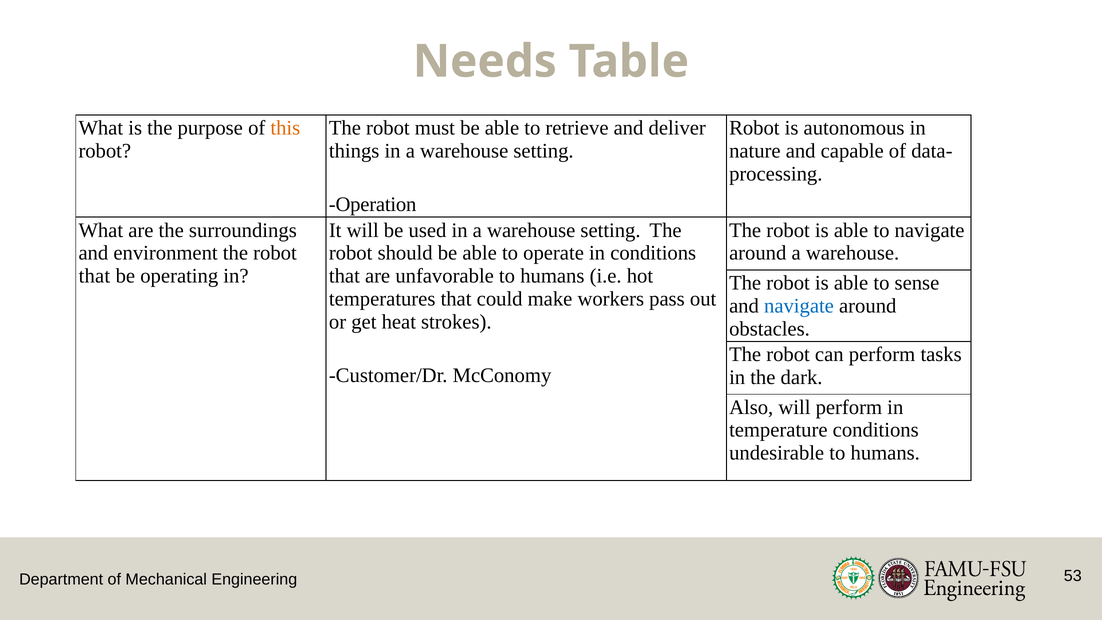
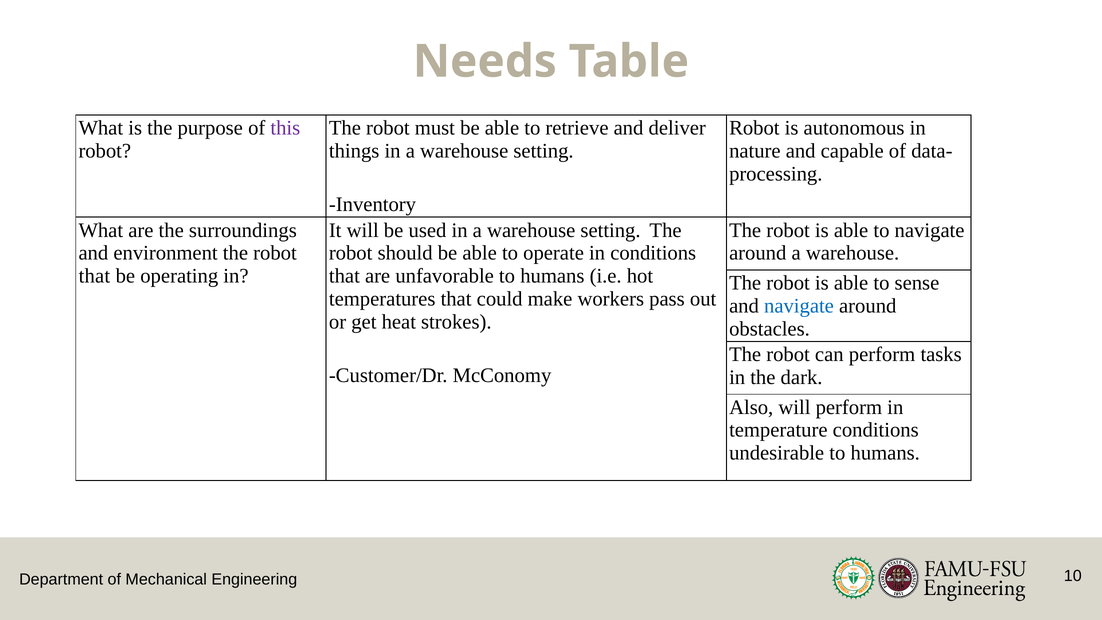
this colour: orange -> purple (285, 128)
Operation: Operation -> Inventory (373, 205)
53: 53 -> 10 (1073, 576)
